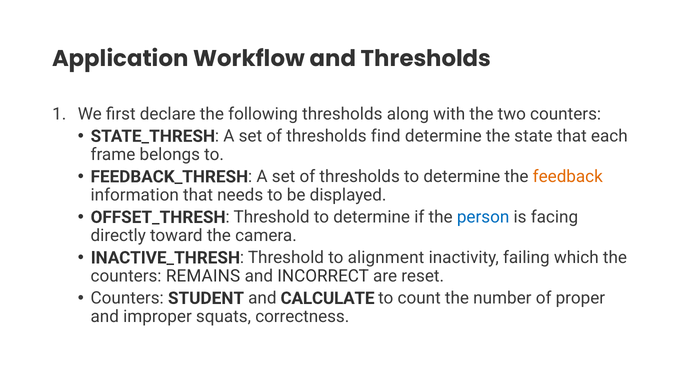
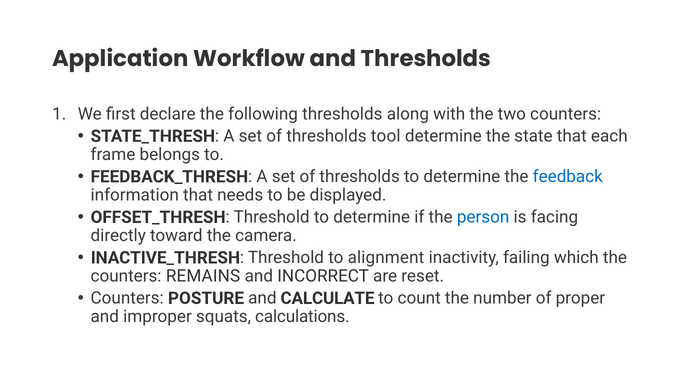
find: find -> tool (386, 136)
feedback colour: orange -> blue (568, 177)
STUDENT: STUDENT -> POSTURE (206, 298)
correctness: correctness -> calculations (302, 316)
